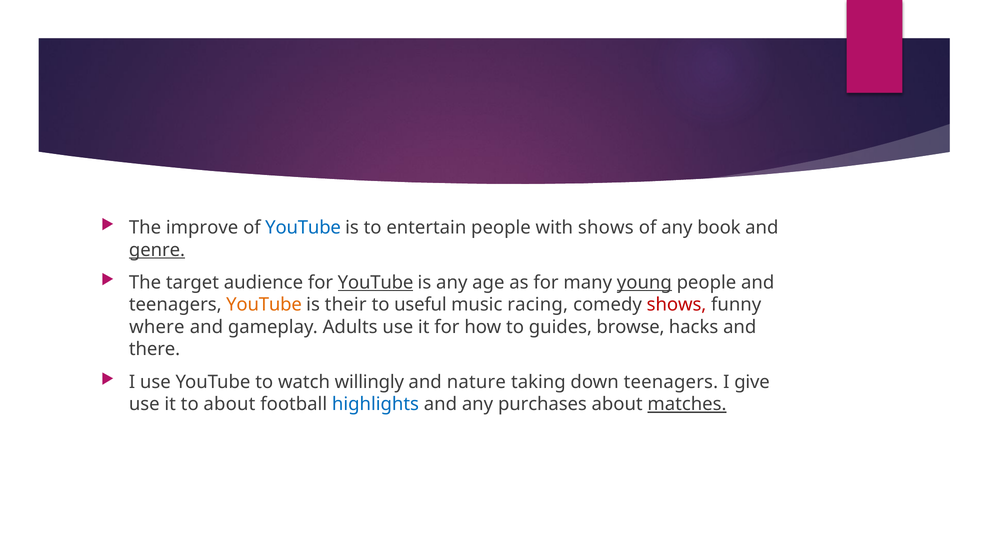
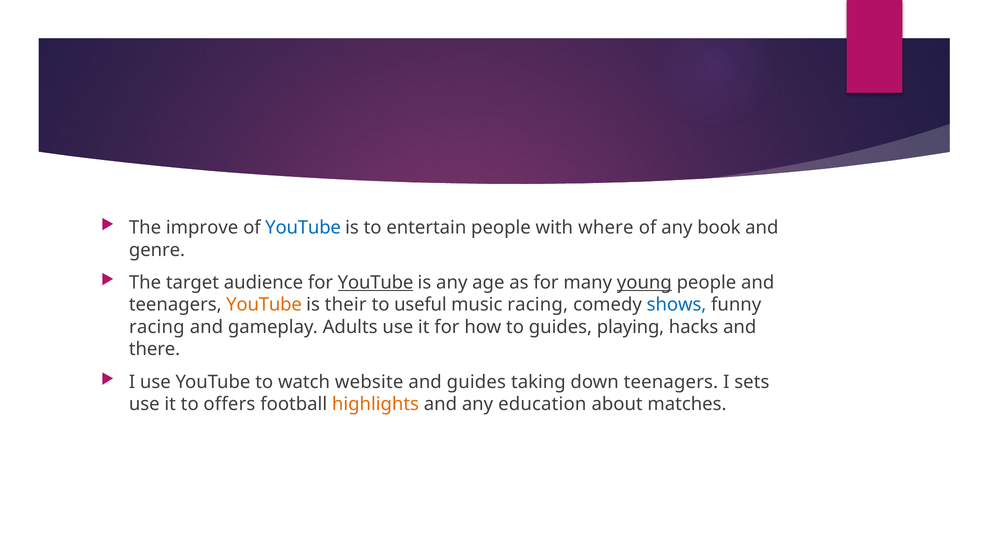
with shows: shows -> where (606, 227)
genre underline: present -> none (157, 250)
shows colour: red -> blue (677, 304)
where: where -> racing (157, 327)
browse: browse -> playing (631, 327)
willingly: willingly -> website (369, 381)
and nature: nature -> guides (476, 381)
give: give -> sets (752, 381)
to about: about -> offers (229, 404)
highlights colour: blue -> orange (375, 404)
purchases: purchases -> education (542, 404)
matches underline: present -> none (687, 404)
